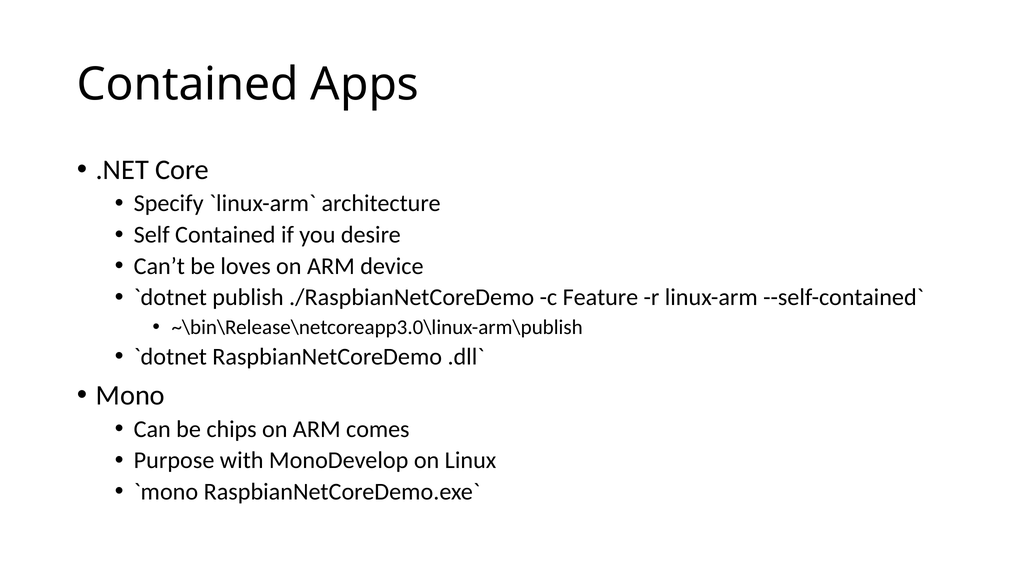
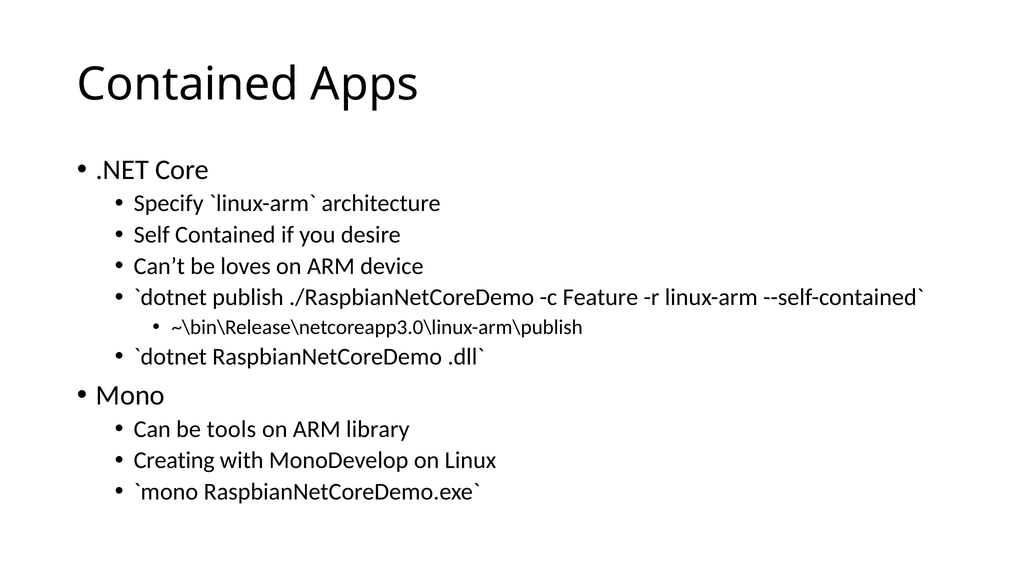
chips: chips -> tools (231, 430)
comes: comes -> library (378, 430)
Purpose: Purpose -> Creating (174, 461)
